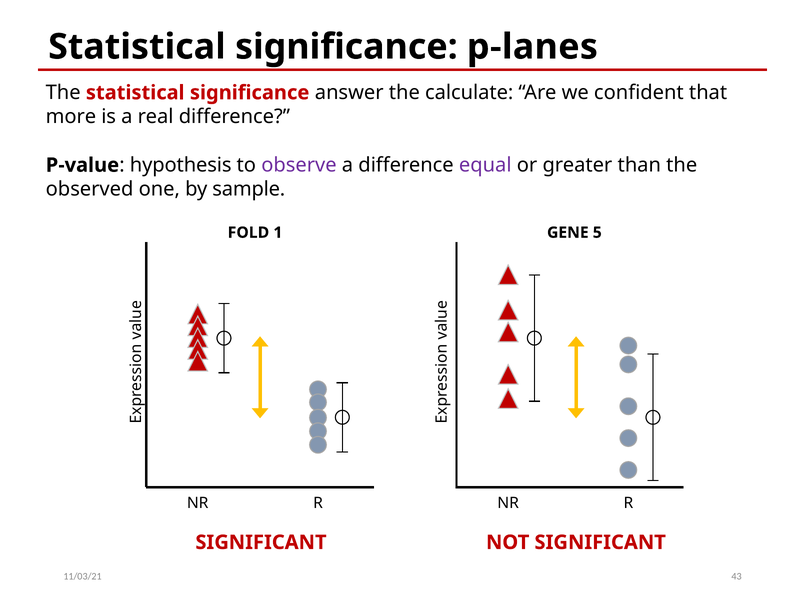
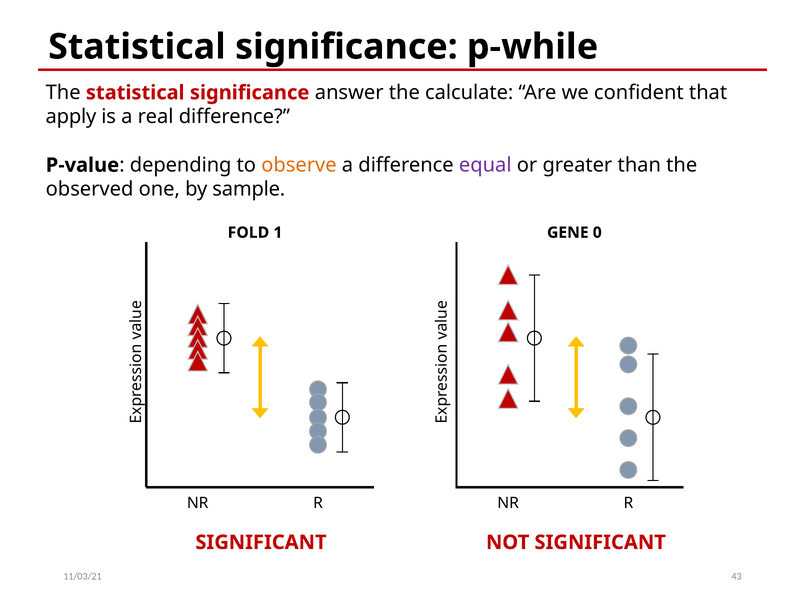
p-lanes: p-lanes -> p-while (533, 47)
more: more -> apply (71, 117)
hypothesis: hypothesis -> depending (181, 165)
observe colour: purple -> orange (299, 165)
5: 5 -> 0 (597, 232)
